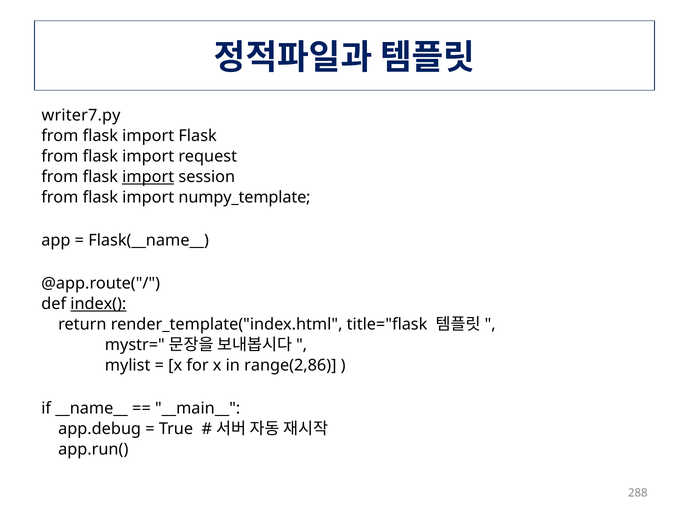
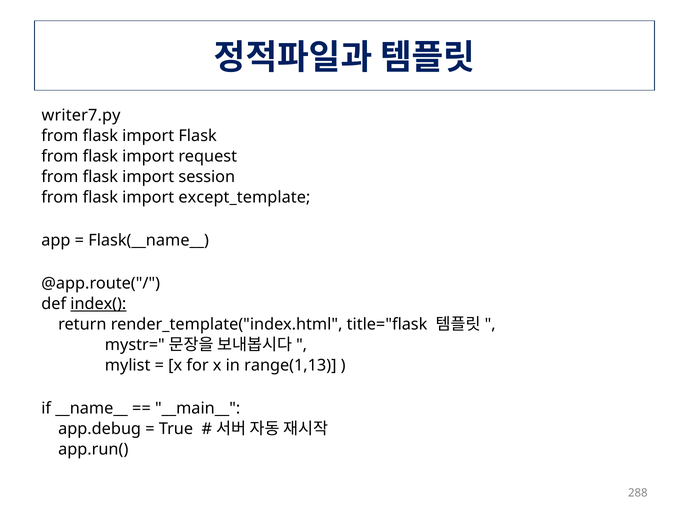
import underline: present -> none (148, 177)
numpy_template: numpy_template -> except_template (244, 197)
range(2,86: range(2,86 -> range(1,13 (290, 365)
